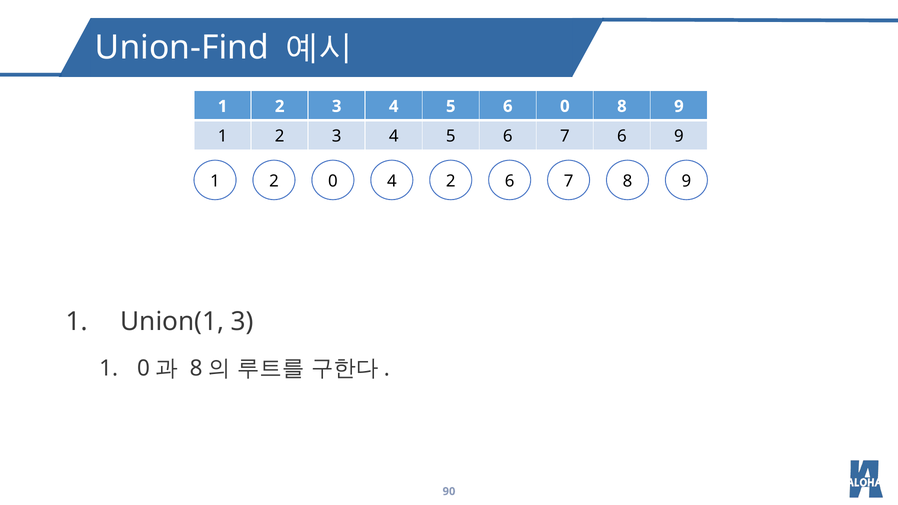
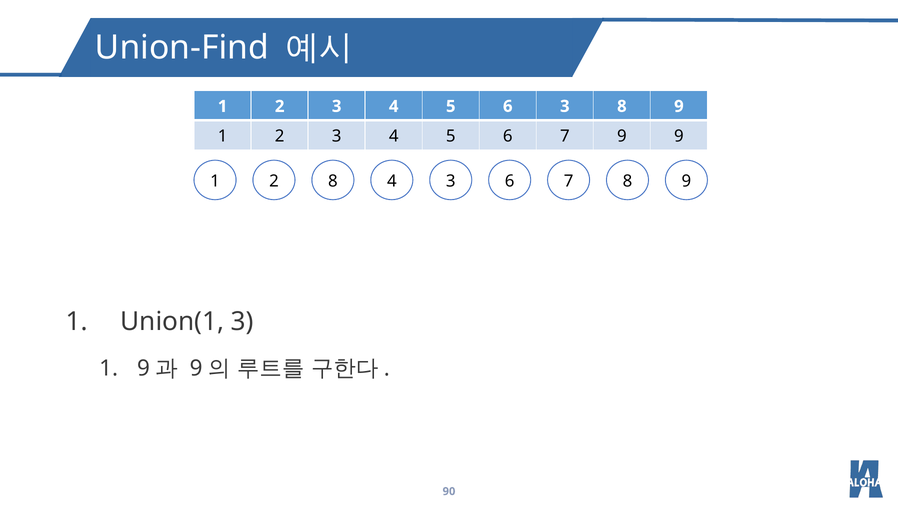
6 0: 0 -> 3 (565, 106)
7 6: 6 -> 9 (622, 136)
2 0: 0 -> 8 (333, 181)
4 2: 2 -> 3 (451, 181)
1 0: 0 -> 9 (144, 369)
8: 8 -> 9 (196, 369)
